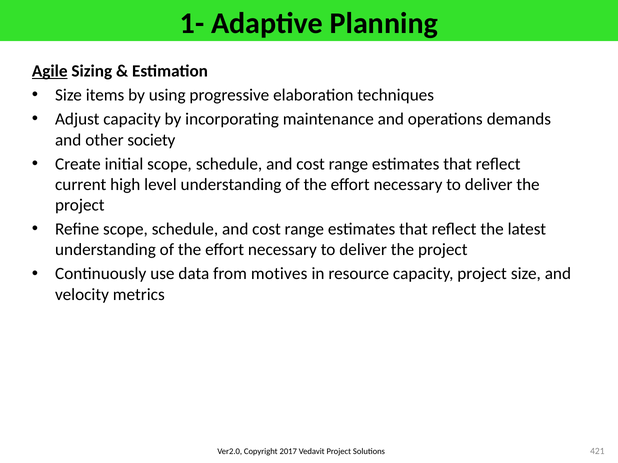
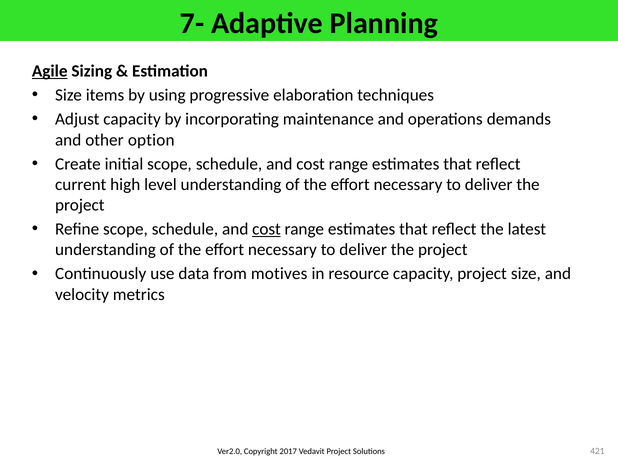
1-: 1- -> 7- (192, 23)
society: society -> option (151, 140)
cost underline: none -> present (267, 229)
